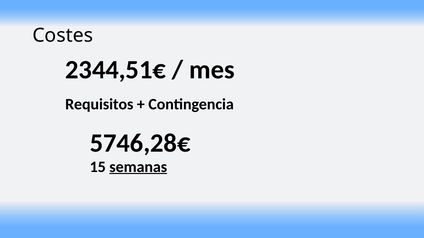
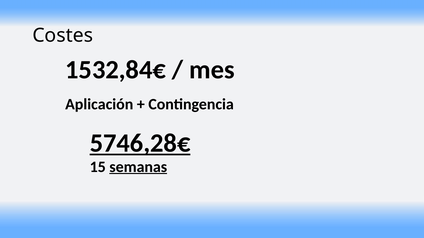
2344,51€: 2344,51€ -> 1532,84€ (116, 70)
Requisitos: Requisitos -> Aplicación (99, 104)
5746,28€ underline: none -> present (140, 143)
